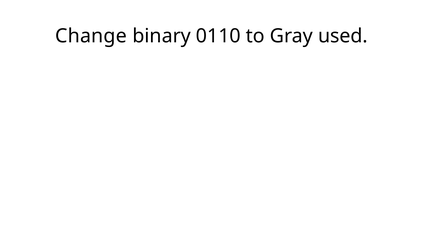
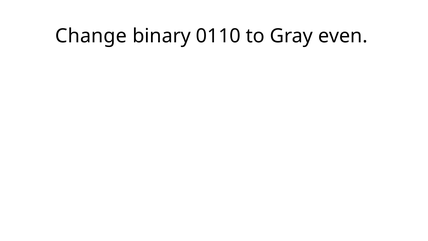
used: used -> even (343, 36)
